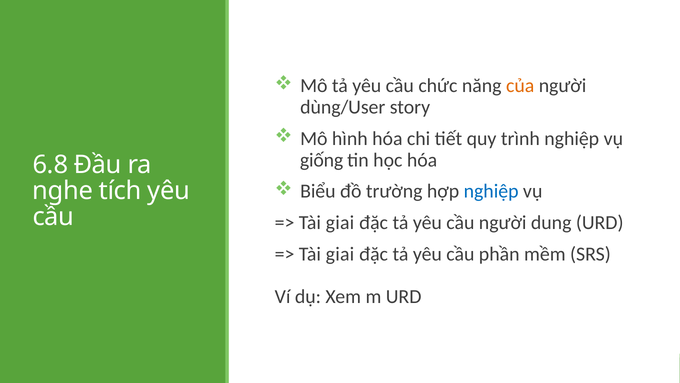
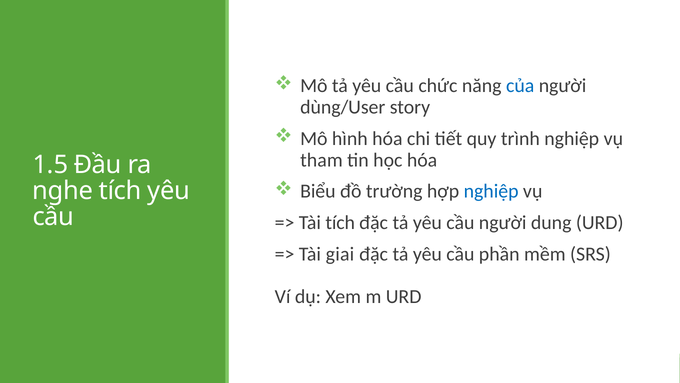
của colour: orange -> blue (520, 86)
giống: giống -> tham (321, 160)
6.8: 6.8 -> 1.5 (50, 165)
giai: giai -> tích (340, 222)
